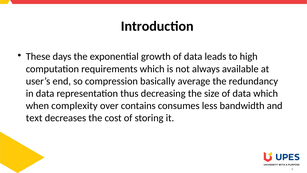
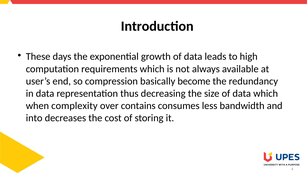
average: average -> become (194, 81)
text: text -> into (34, 118)
